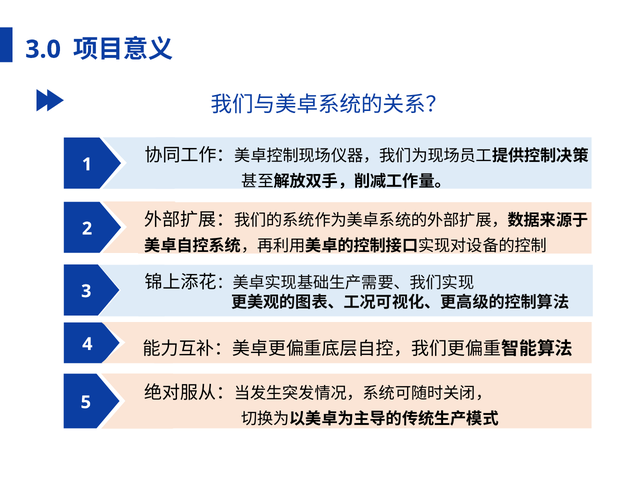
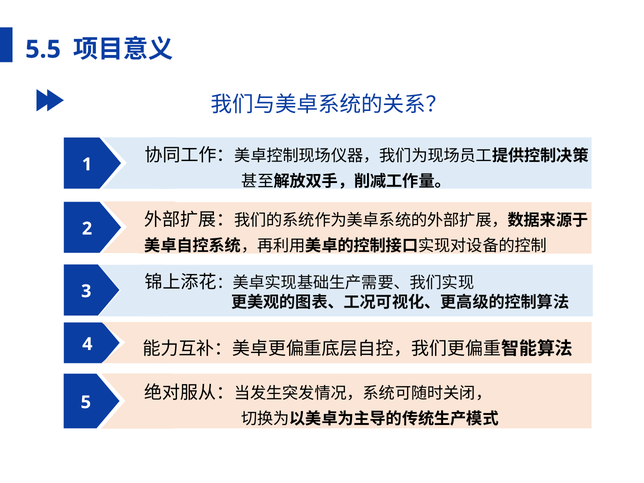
3.0: 3.0 -> 5.5 (43, 49)
